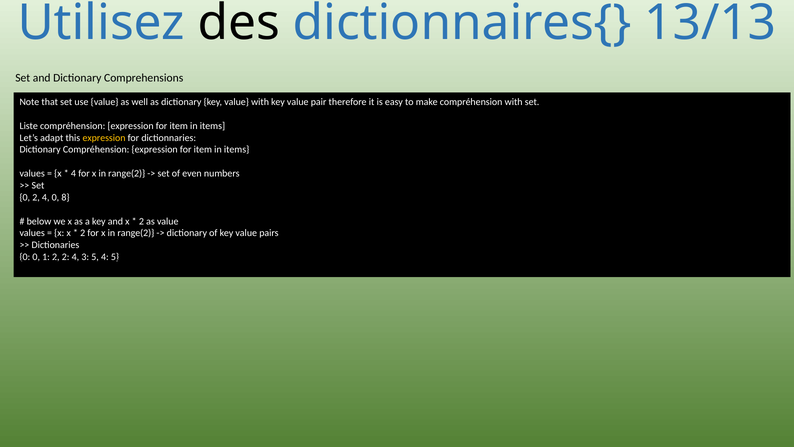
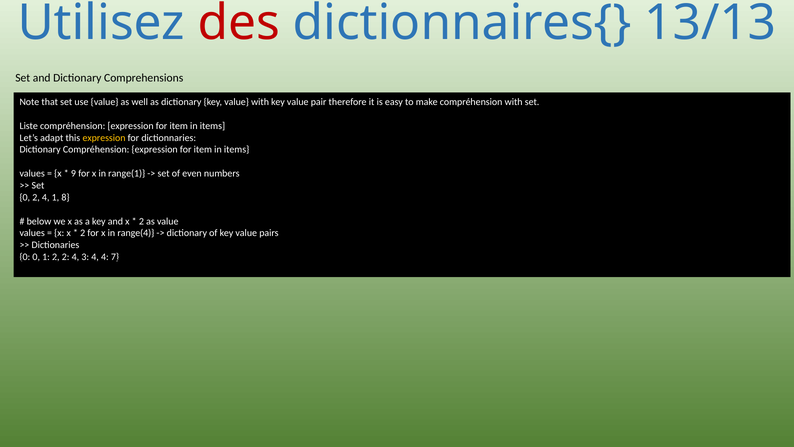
des colour: black -> red (239, 23)
4: 4 -> 9 (73, 173)
range(2: range(2 -> range(1 (127, 173)
4 0: 0 -> 1 (55, 197)
range(2: range(2 -> range(4 (136, 233)
5: 5 -> 4 (95, 257)
5: 5 -> 7 (115, 257)
